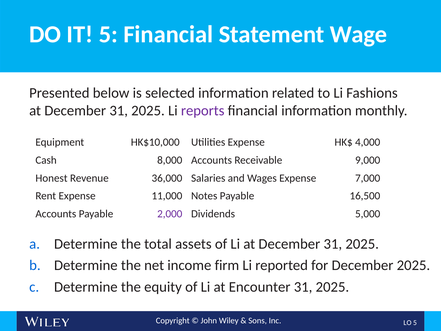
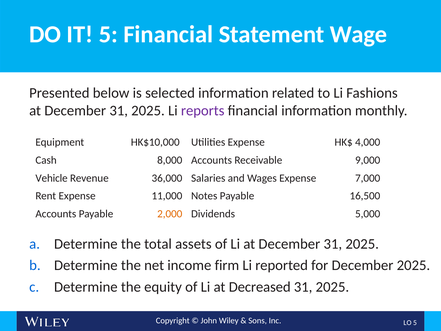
Honest: Honest -> Vehicle (52, 178)
2,000 colour: purple -> orange (170, 214)
Encounter: Encounter -> Decreased (260, 287)
